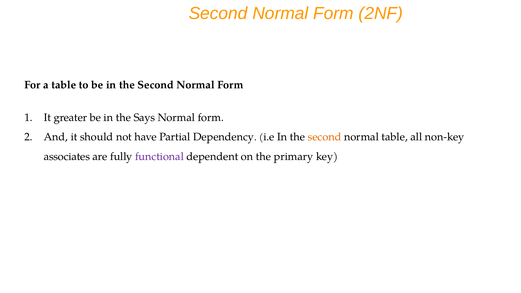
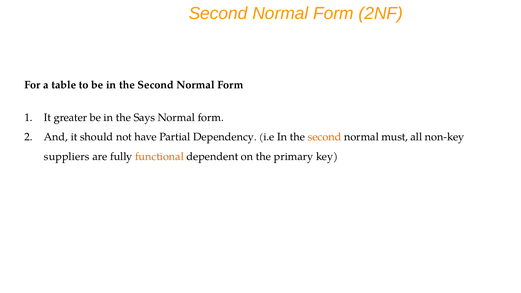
normal table: table -> must (395, 137)
associates: associates -> suppliers (67, 157)
functional colour: purple -> orange (159, 157)
